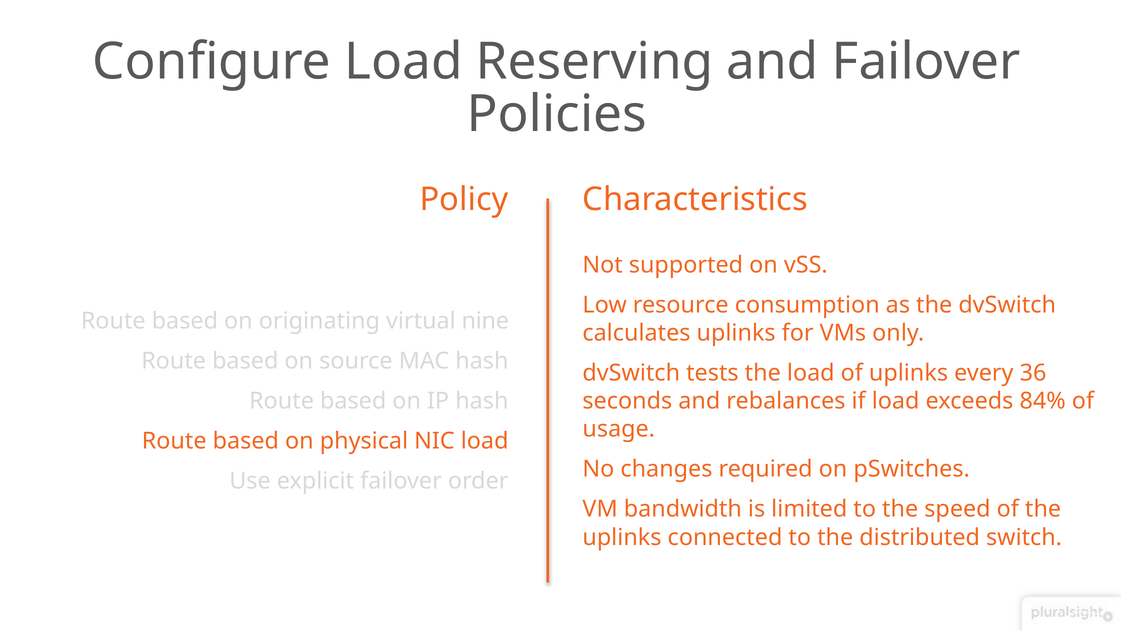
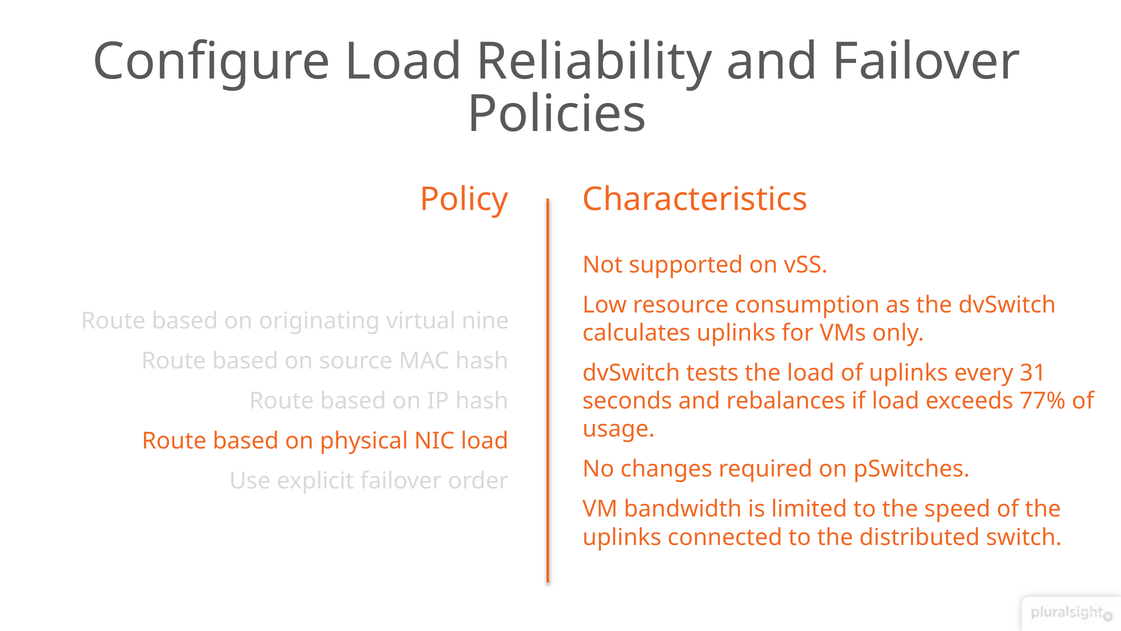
Reserving: Reserving -> Reliability (594, 62)
36: 36 -> 31 (1033, 373)
84%: 84% -> 77% (1043, 401)
